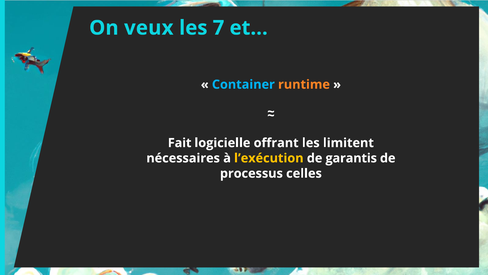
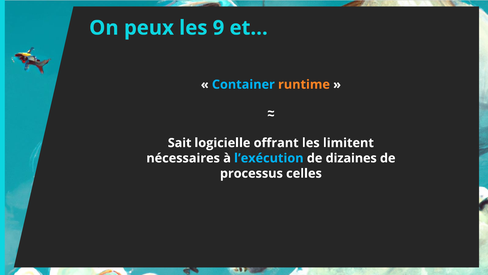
veux: veux -> peux (149, 28)
7: 7 -> 9 (218, 28)
Fait: Fait -> Sait (180, 143)
l’exécution colour: yellow -> light blue (269, 158)
garantis: garantis -> dizaines (351, 158)
